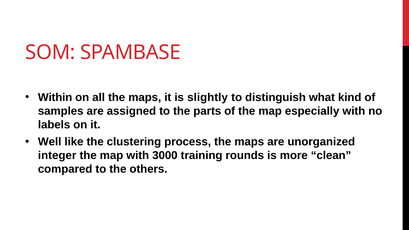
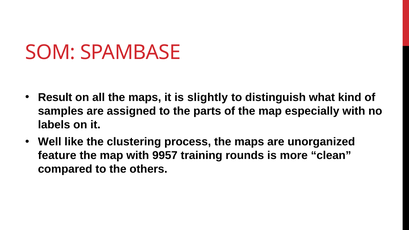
Within: Within -> Result (55, 98)
integer: integer -> feature (57, 156)
3000: 3000 -> 9957 (165, 156)
